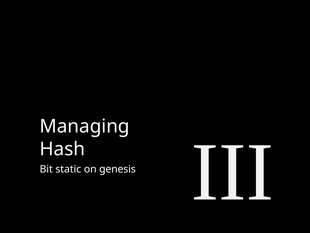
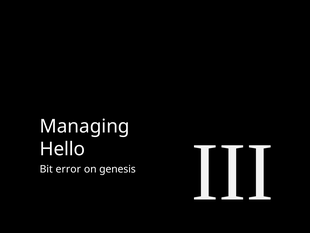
Hash: Hash -> Hello (62, 149)
static: static -> error (68, 169)
